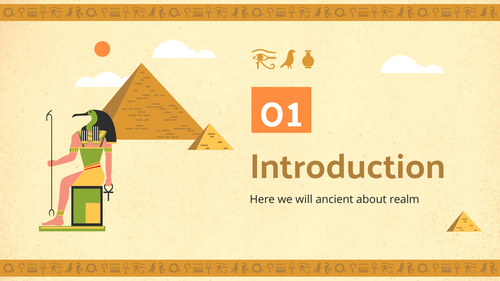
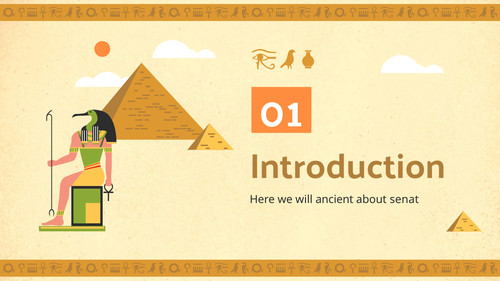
realm: realm -> senat (404, 200)
